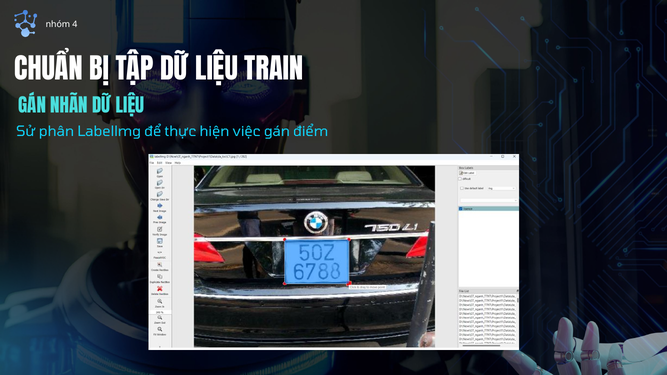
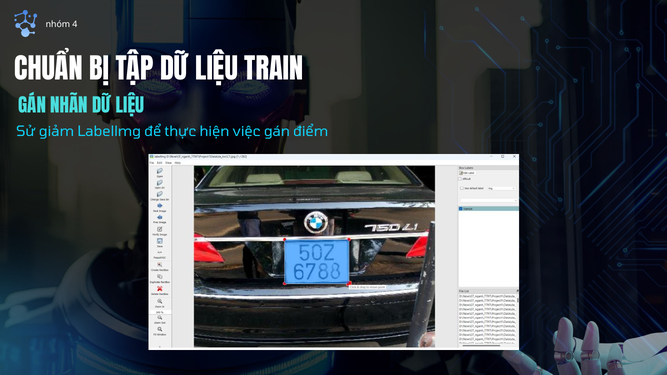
phân: phân -> giảm (56, 132)
